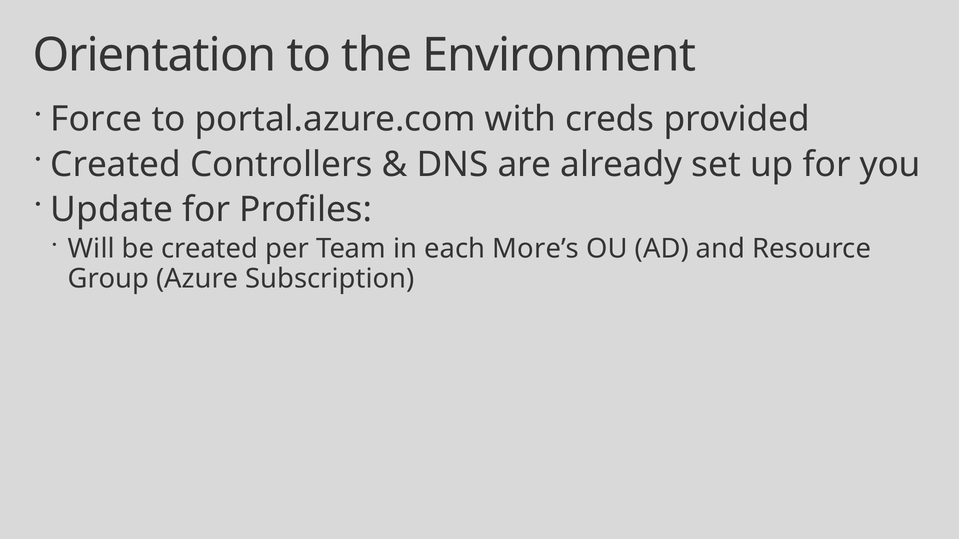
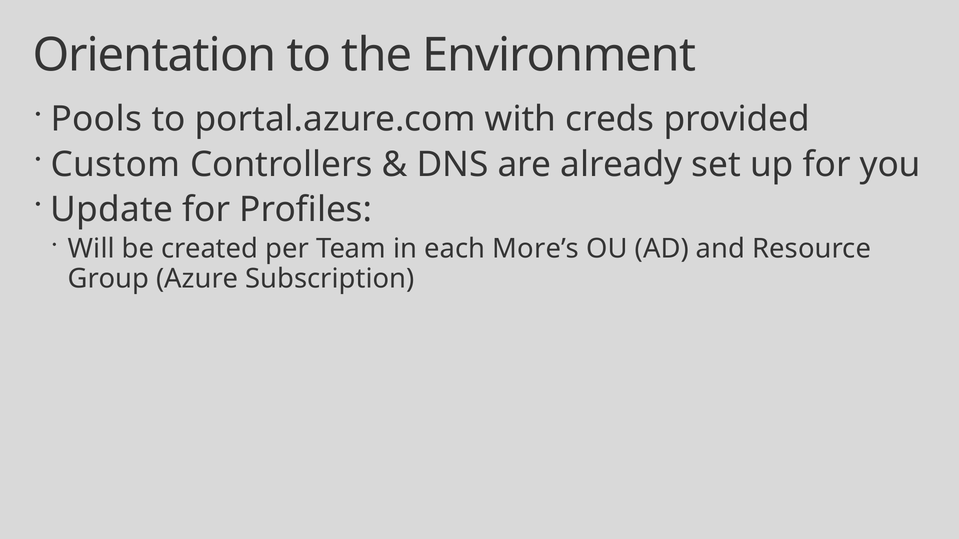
Force: Force -> Pools (96, 119)
Created: Created -> Custom (115, 165)
